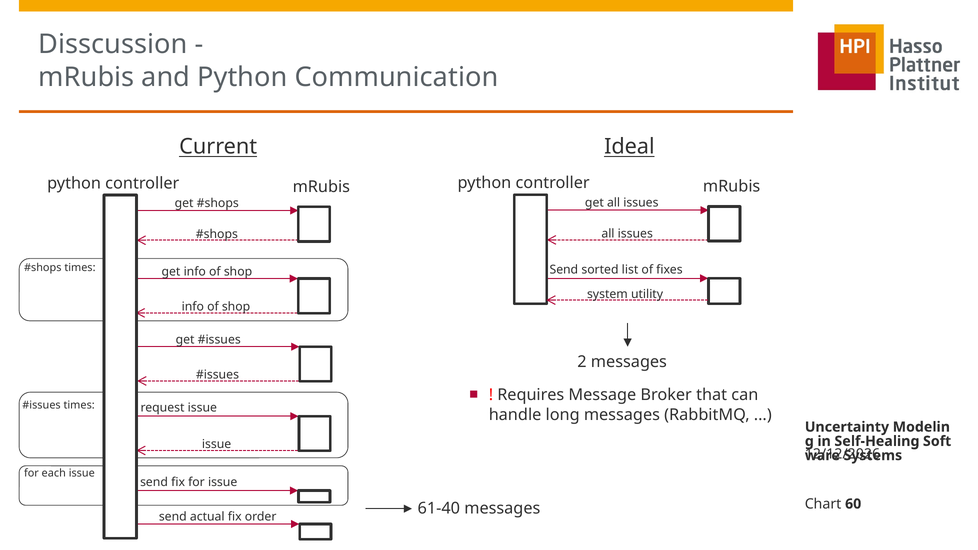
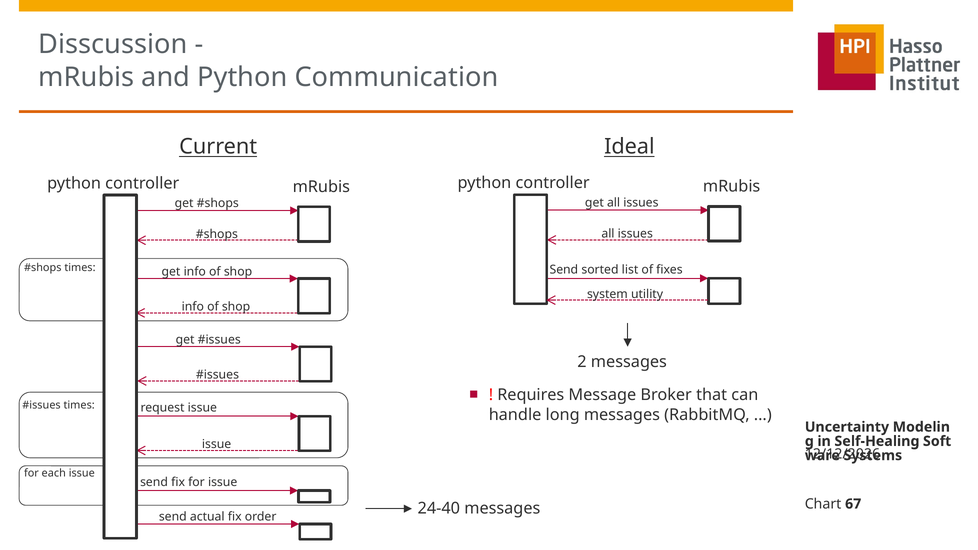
60: 60 -> 67 (853, 504)
61-40: 61-40 -> 24-40 (439, 508)
